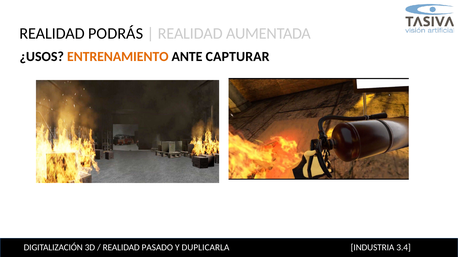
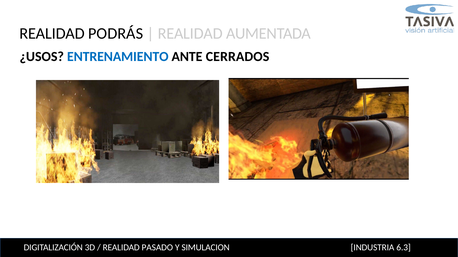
ENTRENAMIENTO colour: orange -> blue (118, 57)
CAPTURAR: CAPTURAR -> CERRADOS (238, 57)
DUPLICARLA: DUPLICARLA -> SIMULACION (206, 248)
3.4: 3.4 -> 6.3 (404, 248)
